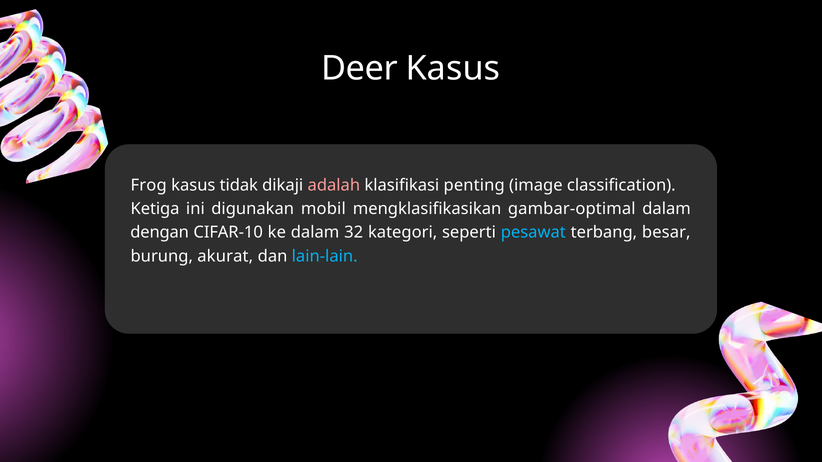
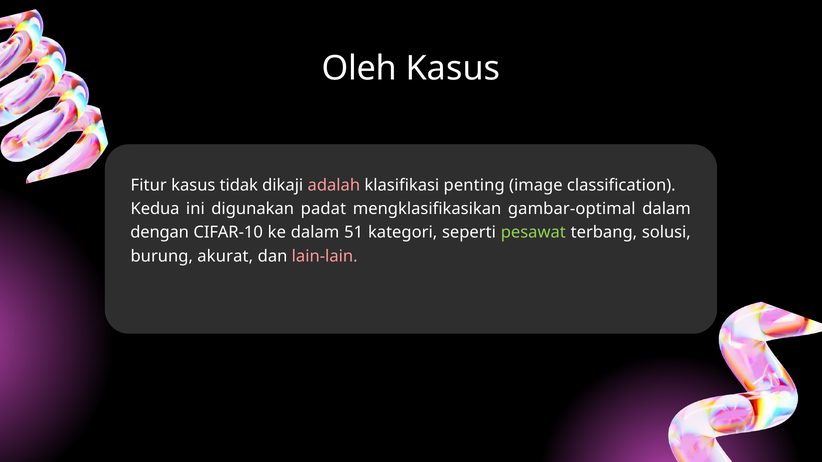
Deer: Deer -> Oleh (359, 68)
Frog: Frog -> Fitur (149, 185)
Ketiga: Ketiga -> Kedua (155, 209)
mobil: mobil -> padat (323, 209)
32: 32 -> 51 (354, 233)
pesawat colour: light blue -> light green (533, 233)
besar: besar -> solusi (666, 233)
lain-lain colour: light blue -> pink (325, 256)
